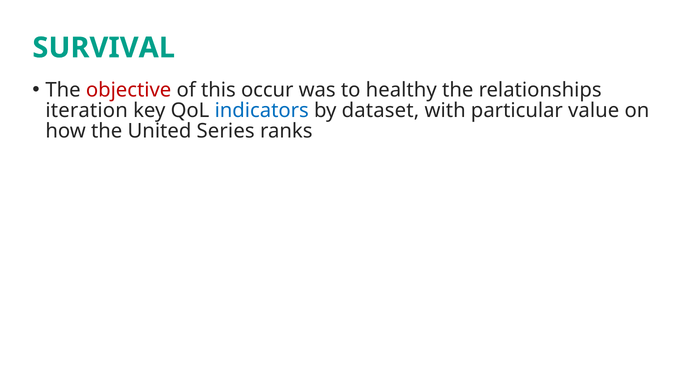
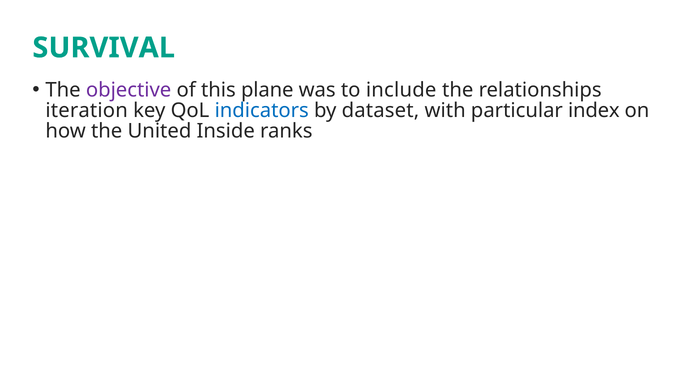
objective colour: red -> purple (129, 90)
occur: occur -> plane (267, 90)
healthy: healthy -> include (401, 90)
value: value -> index (594, 111)
Series: Series -> Inside (226, 131)
